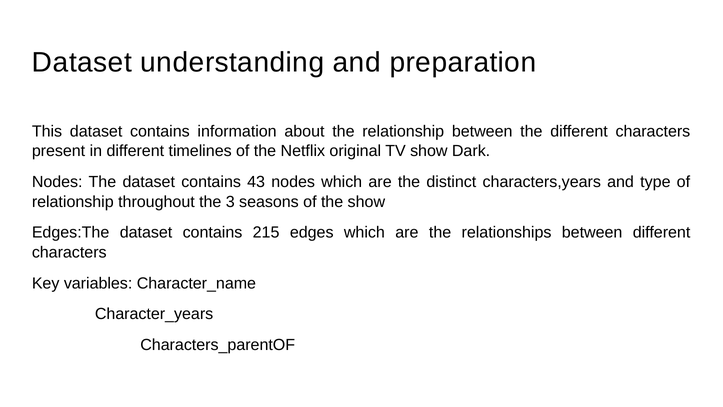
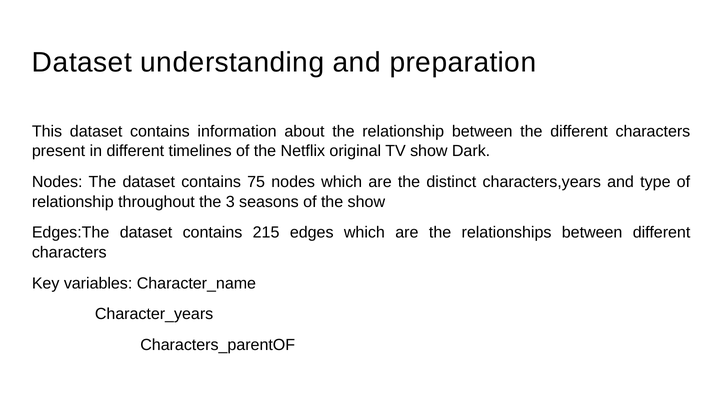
43: 43 -> 75 (256, 182)
